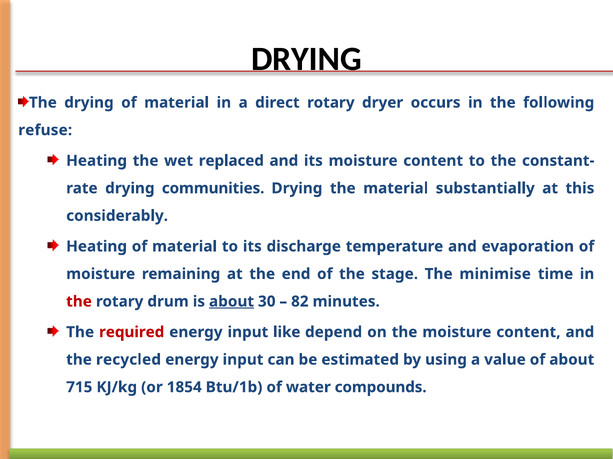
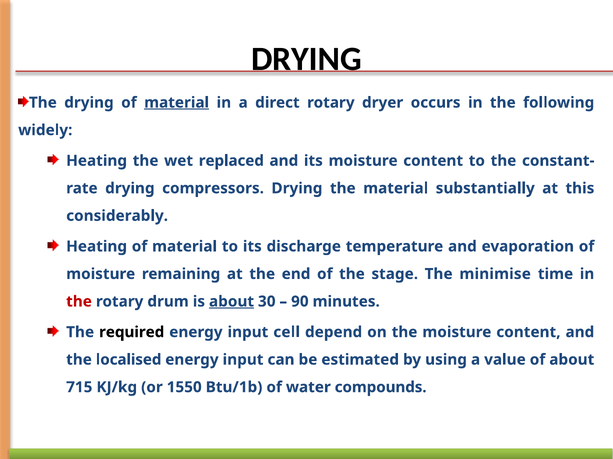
material underline: none -> present (177, 103)
refuse: refuse -> widely (45, 130)
communities: communities -> compressors (213, 189)
82: 82 -> 90 (300, 302)
required colour: red -> black (132, 333)
like: like -> cell (287, 333)
recycled: recycled -> localised (129, 360)
1854: 1854 -> 1550 (184, 388)
